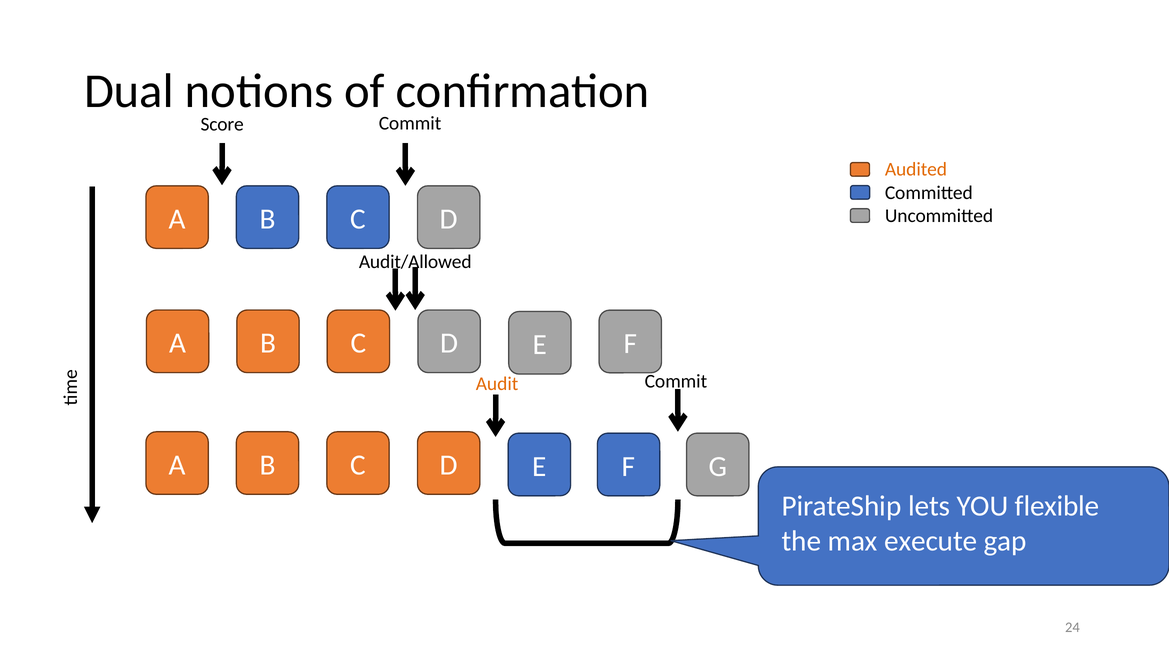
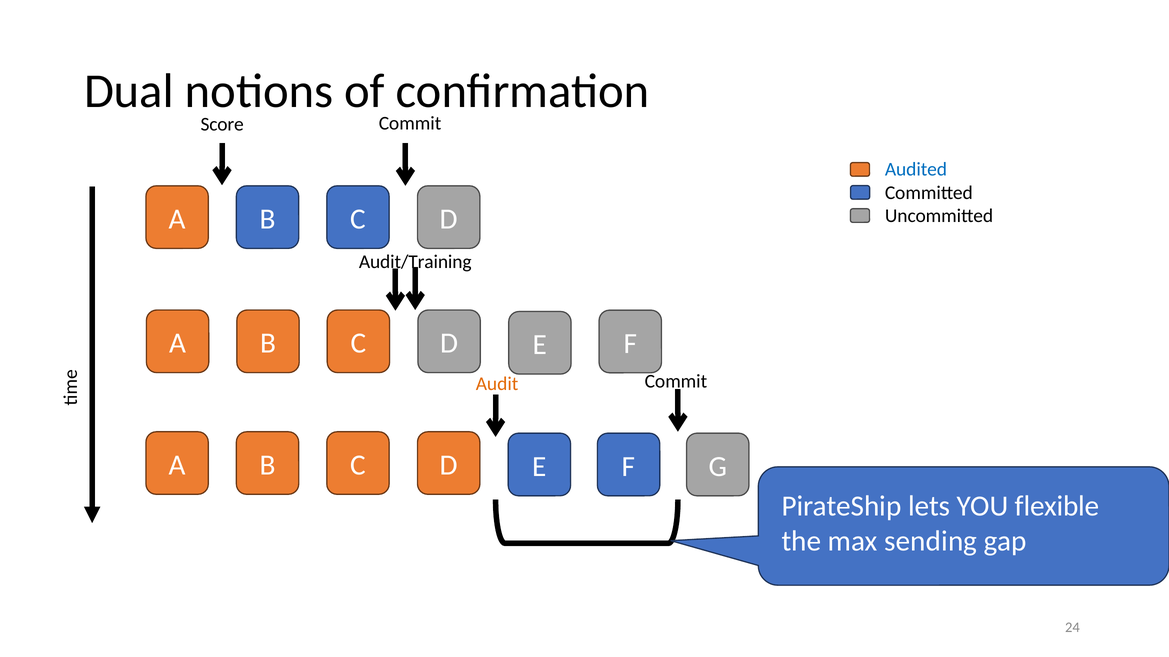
Audited colour: orange -> blue (916, 170)
Audit/Allowed: Audit/Allowed -> Audit/Training (415, 262)
execute: execute -> sending (931, 542)
